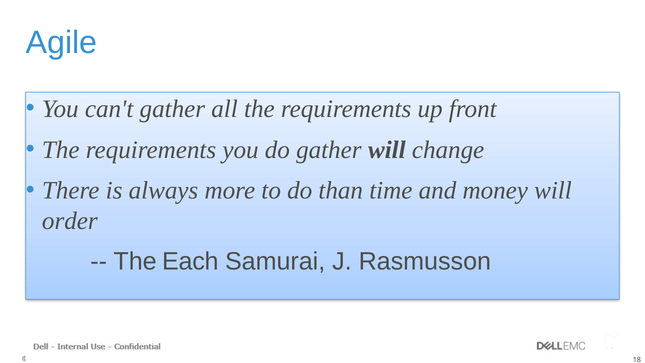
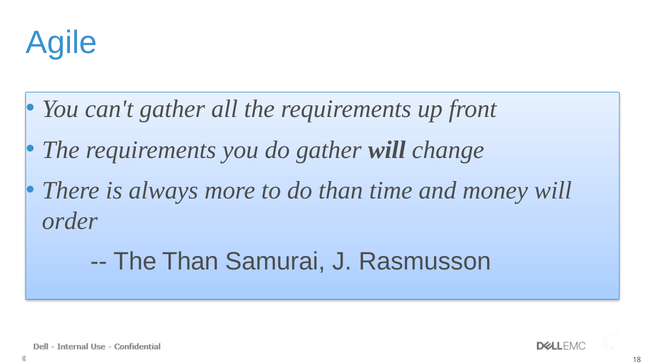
The Each: Each -> Than (190, 261)
